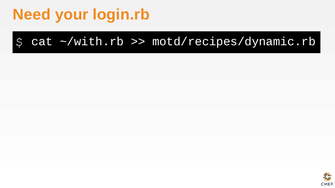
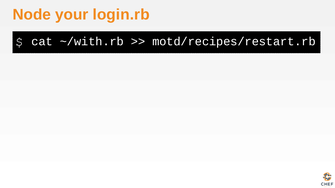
Need: Need -> Node (32, 14)
motd/recipes/dynamic.rb: motd/recipes/dynamic.rb -> motd/recipes/restart.rb (234, 42)
